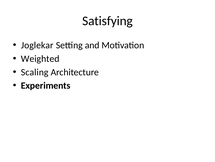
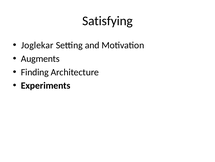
Weighted: Weighted -> Augments (40, 58)
Scaling: Scaling -> Finding (35, 72)
